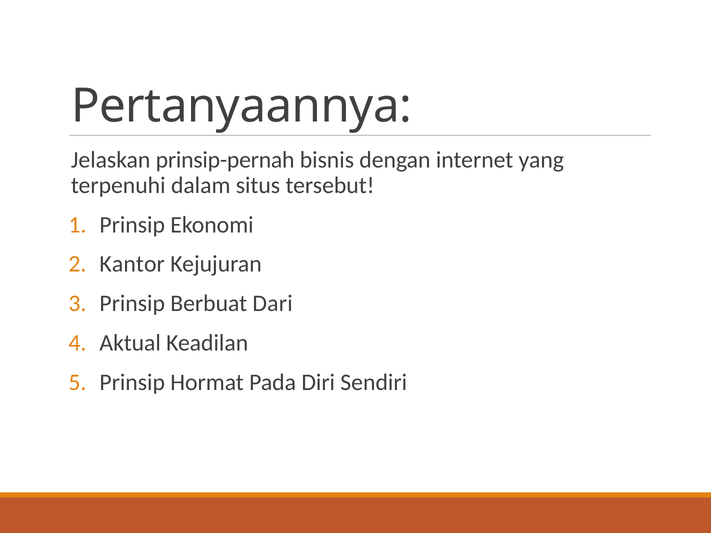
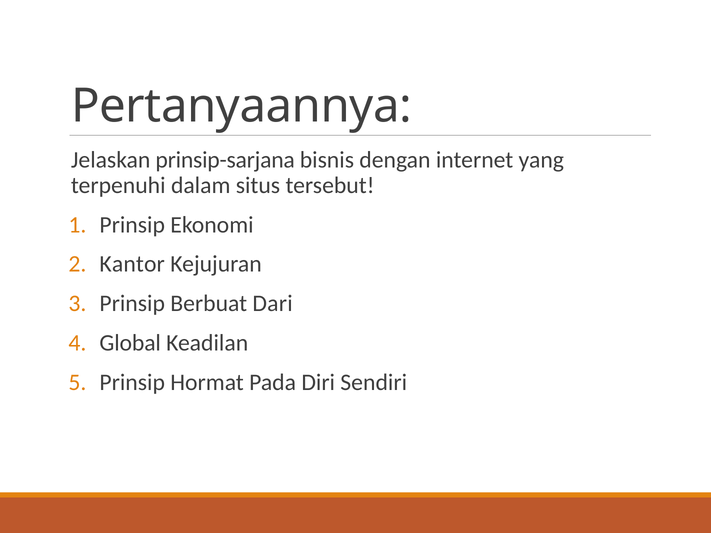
prinsip-pernah: prinsip-pernah -> prinsip-sarjana (225, 160)
Aktual: Aktual -> Global (130, 343)
